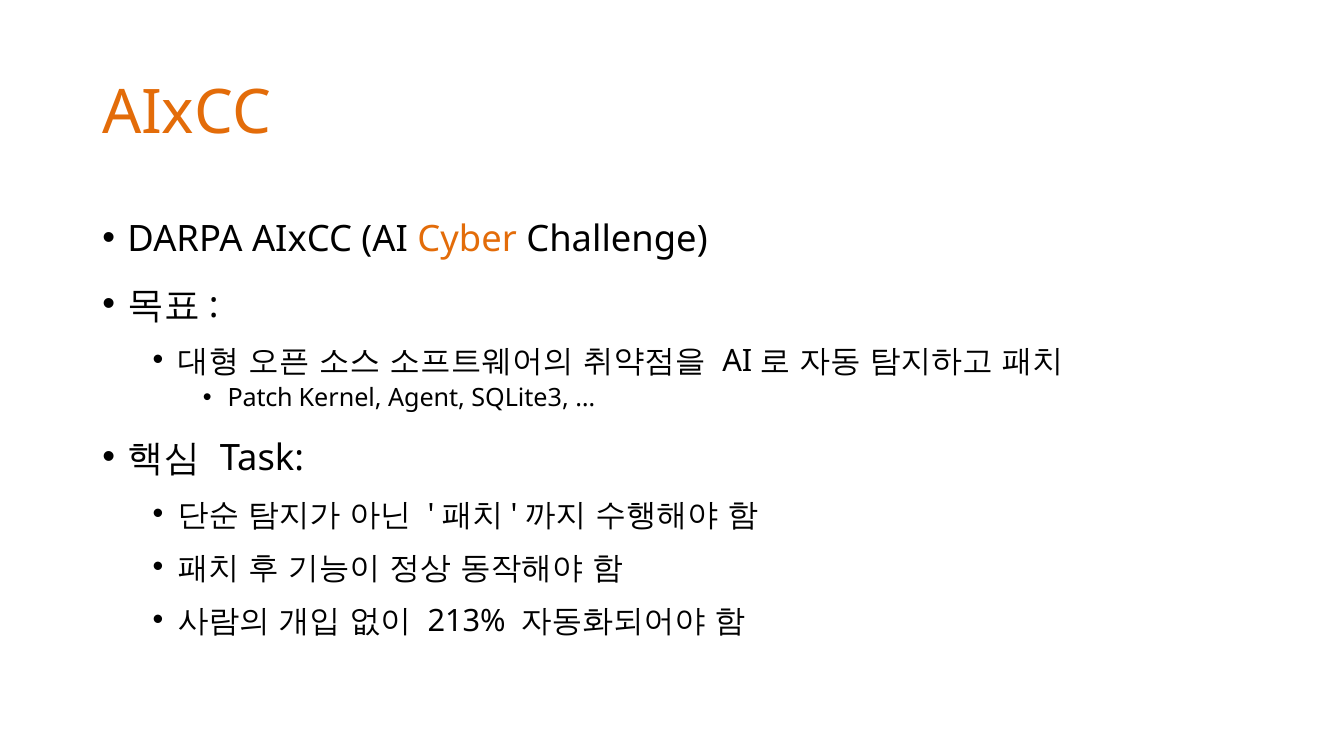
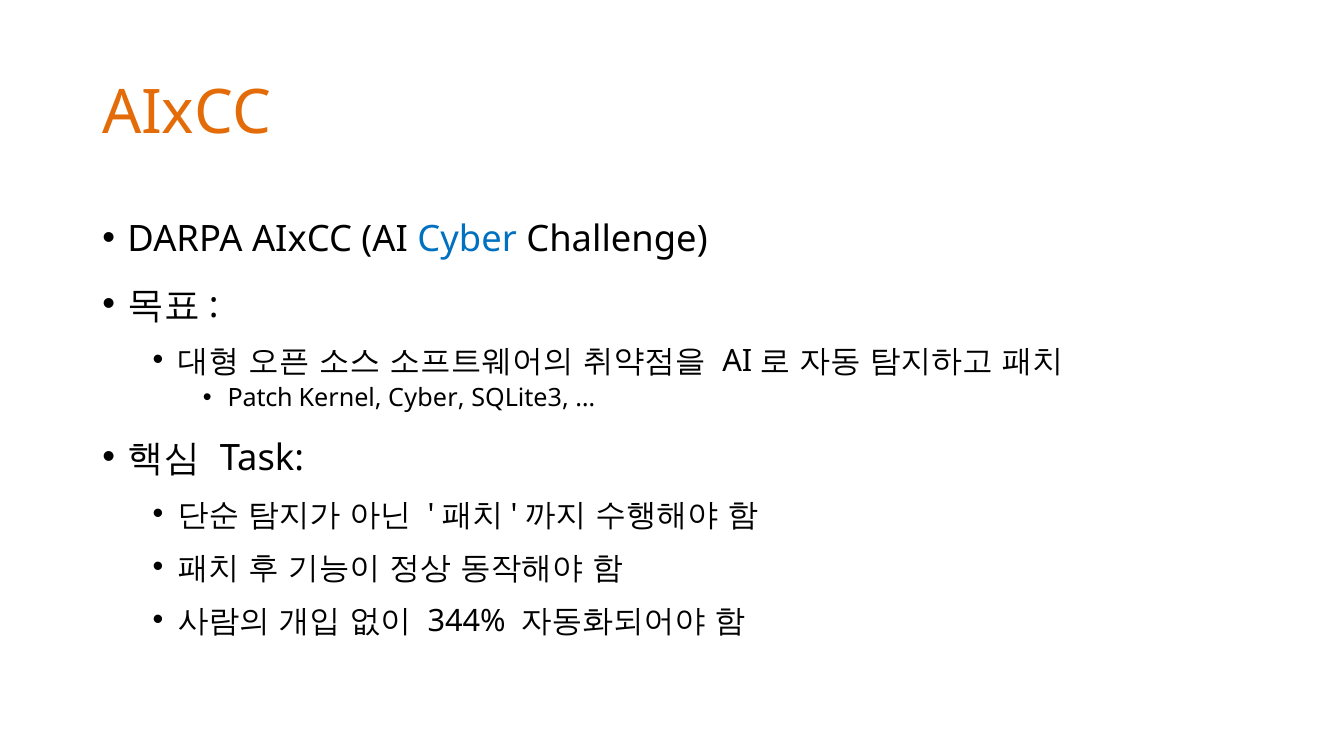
Cyber colour: orange -> blue (467, 239)
Kernel Agent: Agent -> Cyber (426, 398)
213%: 213% -> 344% (467, 621)
